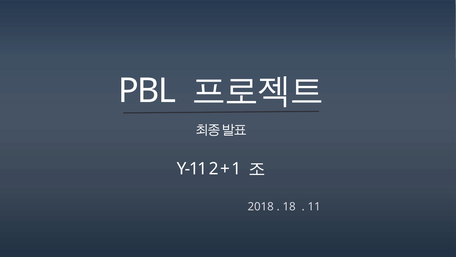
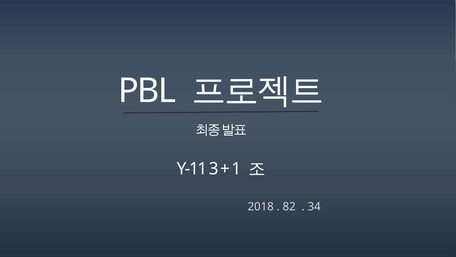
2: 2 -> 3 (214, 169)
18: 18 -> 82 (289, 206)
11: 11 -> 34 (314, 206)
